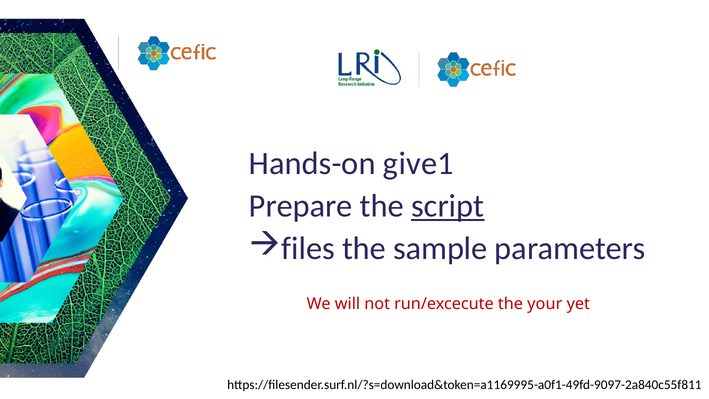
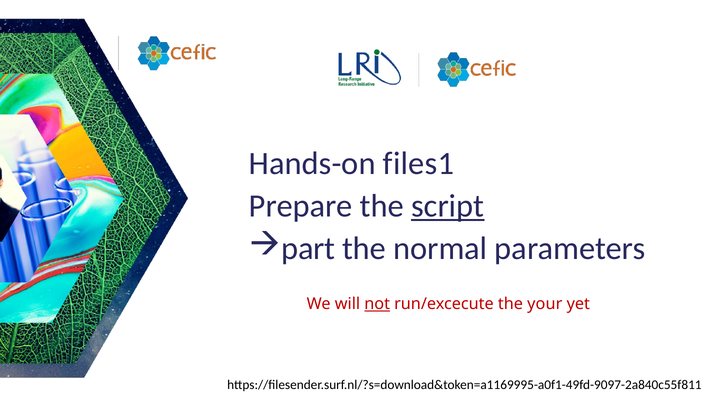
give1: give1 -> files1 (418, 164)
files: files -> part (308, 249)
sample: sample -> normal (440, 249)
not underline: none -> present (377, 304)
